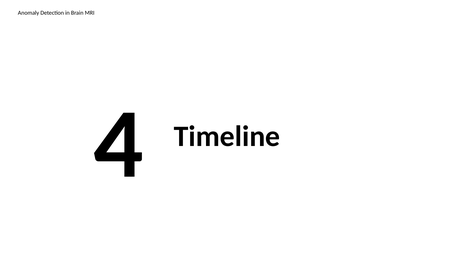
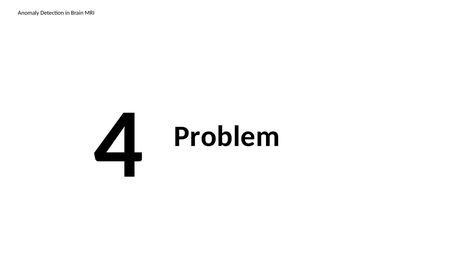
Timeline: Timeline -> Problem (227, 137)
